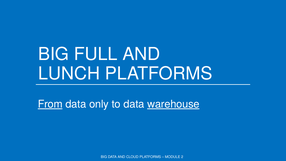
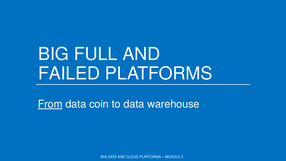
LUNCH: LUNCH -> FAILED (69, 74)
only: only -> coin (99, 104)
warehouse underline: present -> none (173, 104)
